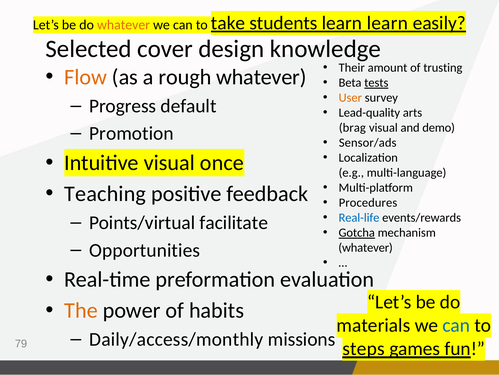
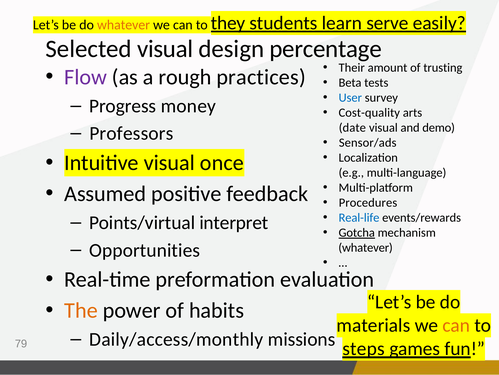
take: take -> they (228, 23)
learn learn: learn -> serve (387, 23)
Selected cover: cover -> visual (165, 49)
knowledge: knowledge -> percentage (326, 49)
Flow colour: orange -> purple (86, 77)
rough whatever: whatever -> practices (261, 77)
tests underline: present -> none (376, 83)
User colour: orange -> blue (350, 98)
default: default -> money (188, 106)
Lead-quality: Lead-quality -> Cost-quality (369, 113)
brag: brag -> date (352, 128)
Promotion: Promotion -> Professors (131, 133)
Teaching: Teaching -> Assumed (105, 193)
facilitate: facilitate -> interpret (234, 222)
can colour: blue -> orange (456, 325)
